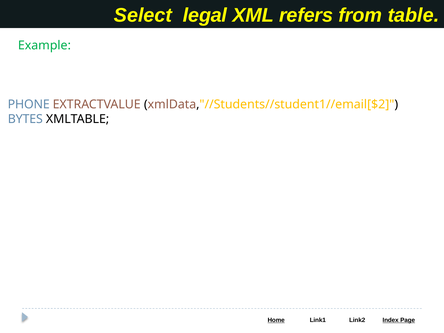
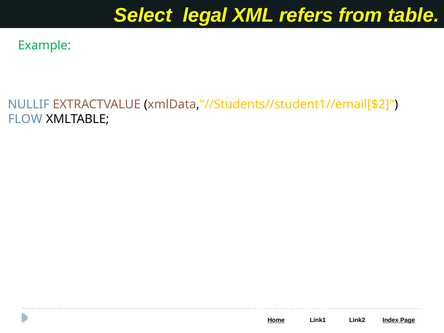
PHONE: PHONE -> NULLIF (29, 104)
BYTES: BYTES -> FLOW (25, 119)
